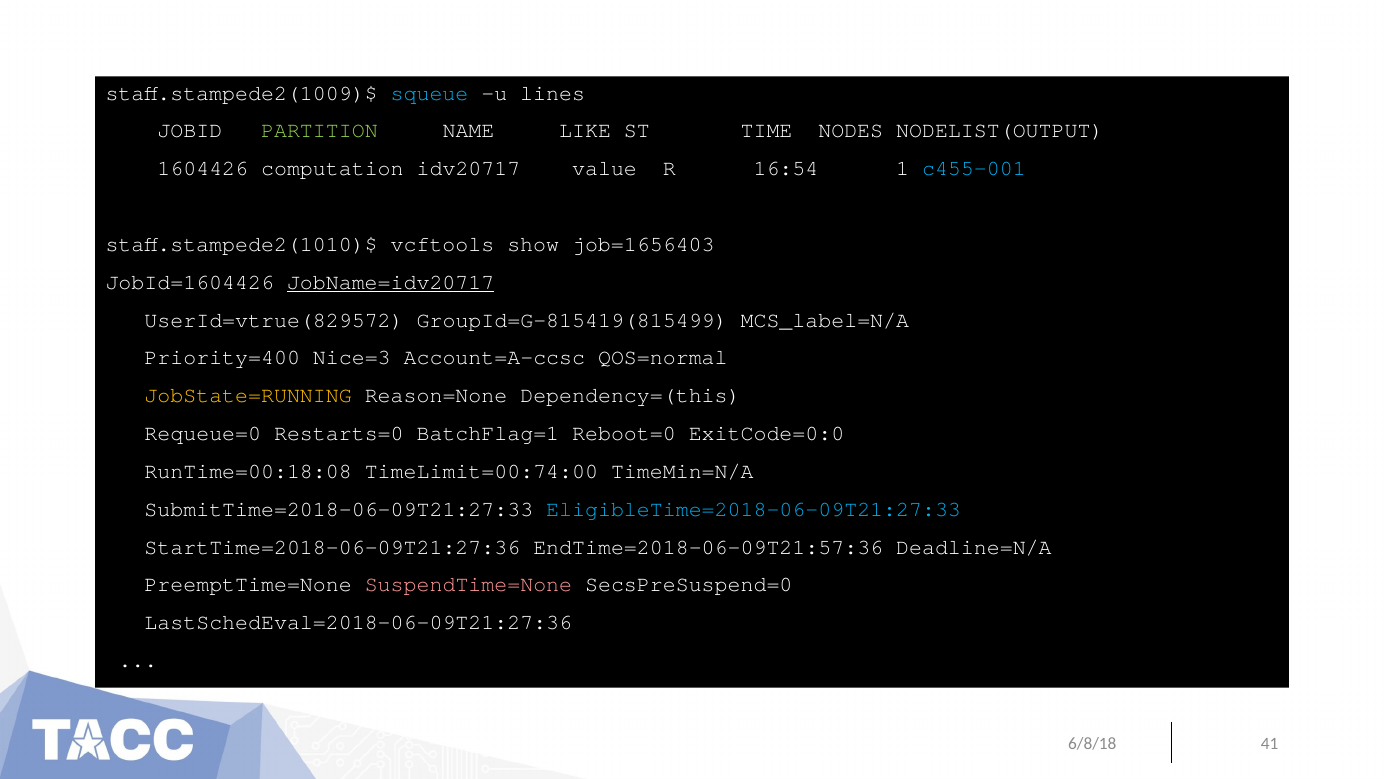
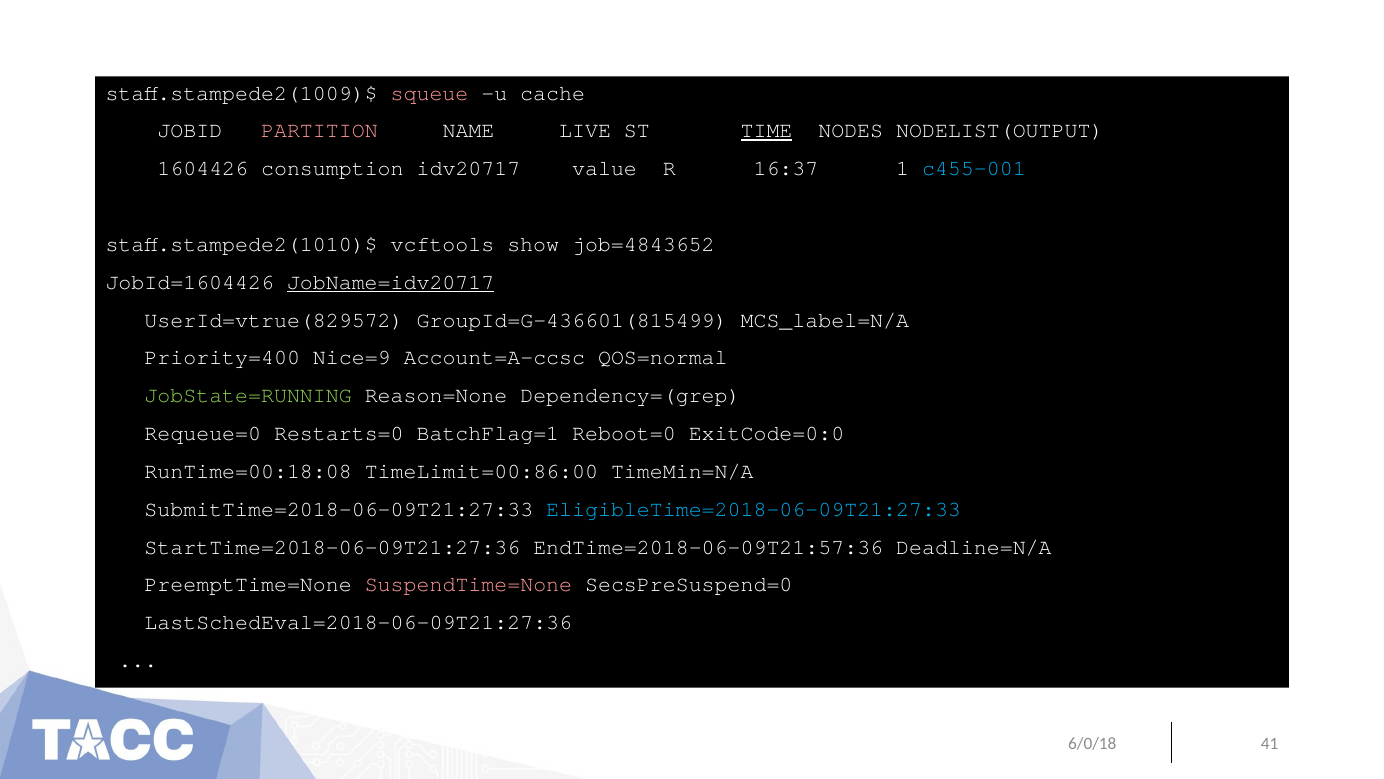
squeue colour: light blue -> pink (430, 93)
lines: lines -> cache (553, 93)
PARTITION colour: light green -> pink (319, 131)
LIKE: LIKE -> LIVE (585, 131)
TIME underline: none -> present (767, 131)
computation: computation -> consumption (332, 169)
16:54: 16:54 -> 16:37 (786, 169)
job=1656403: job=1656403 -> job=4843652 (643, 244)
GroupId=G-815419(815499: GroupId=G-815419(815499 -> GroupId=G-436601(815499 (572, 320)
Nice=3: Nice=3 -> Nice=9 (352, 358)
JobState=RUNNING colour: yellow -> light green (248, 395)
Dependency=(this: Dependency=(this -> Dependency=(grep (630, 395)
TimeLimit=00:74:00: TimeLimit=00:74:00 -> TimeLimit=00:86:00 (481, 471)
6/8/18: 6/8/18 -> 6/0/18 (1092, 743)
